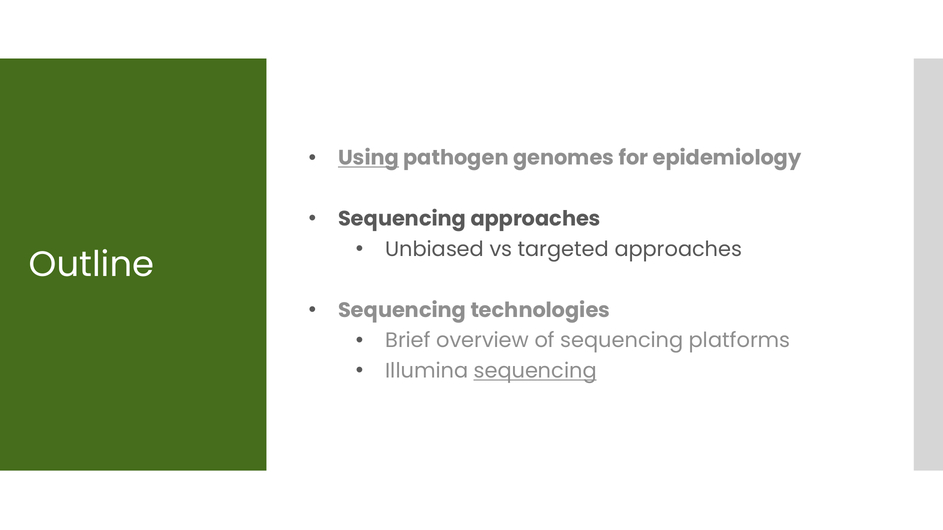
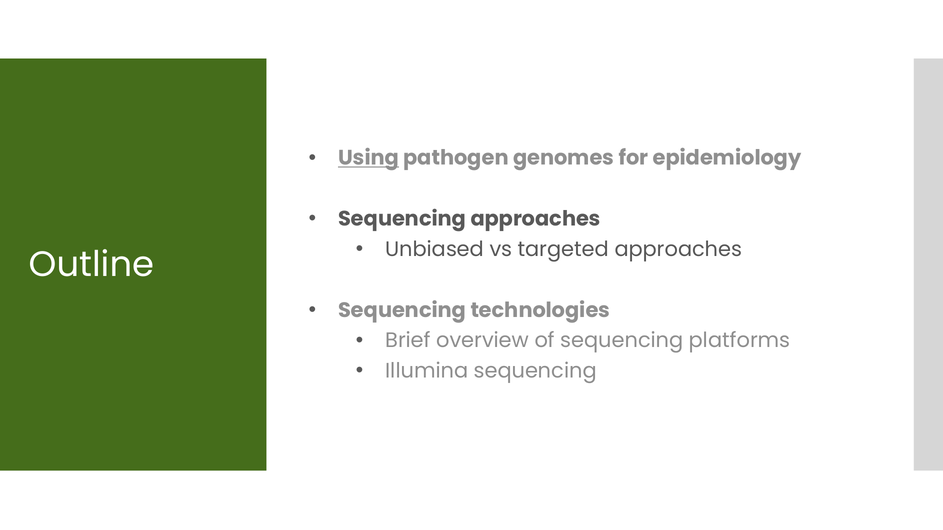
sequencing underline: present -> none (535, 371)
